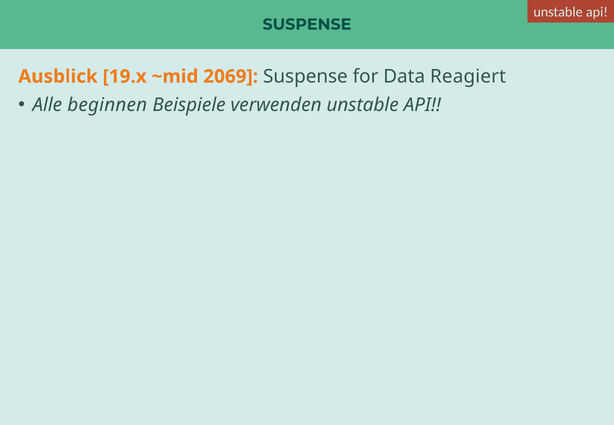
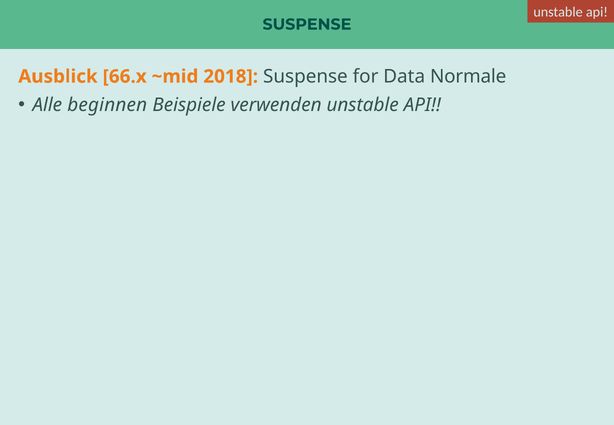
19.x: 19.x -> 66.x (125, 77)
2069: 2069 -> 2018 (231, 77)
Reagiert: Reagiert -> Normale (468, 77)
